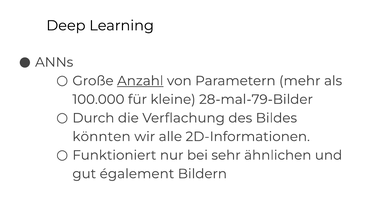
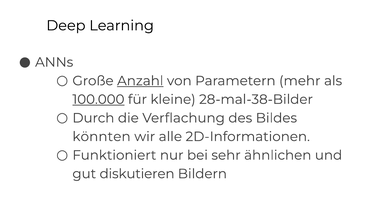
100.000 underline: none -> present (98, 99)
28-mal-79-Bilder: 28-mal-79-Bilder -> 28-mal-38-Bilder (256, 99)
également: également -> diskutieren (137, 174)
